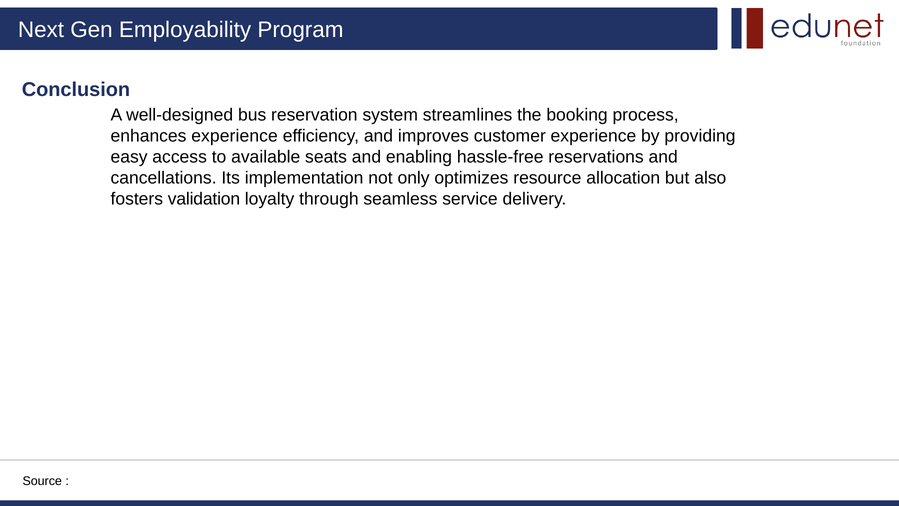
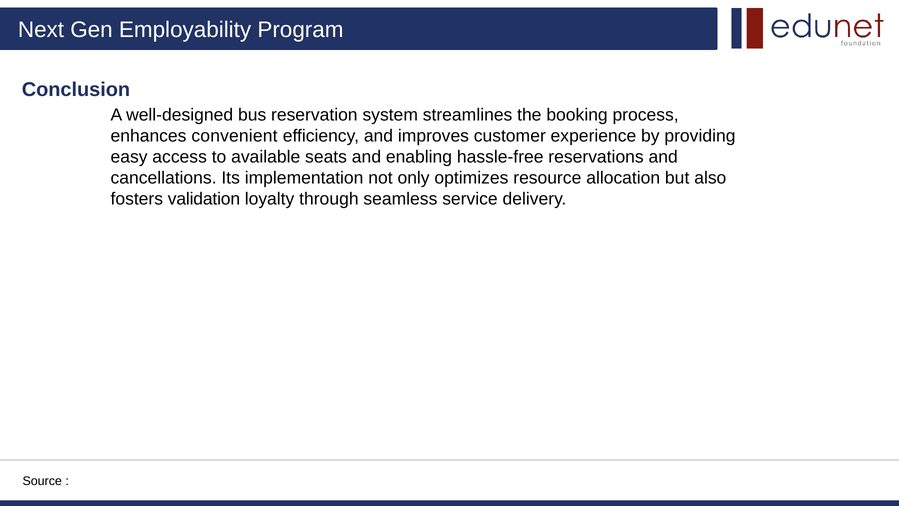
enhances experience: experience -> convenient (234, 136)
